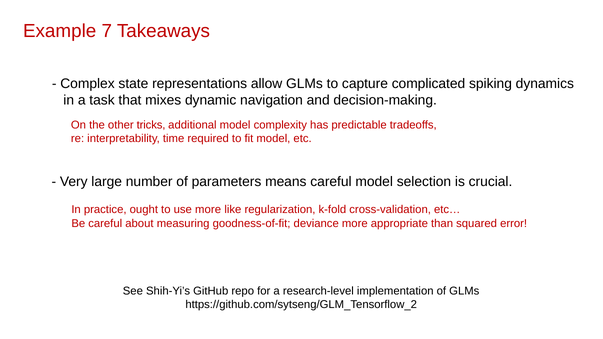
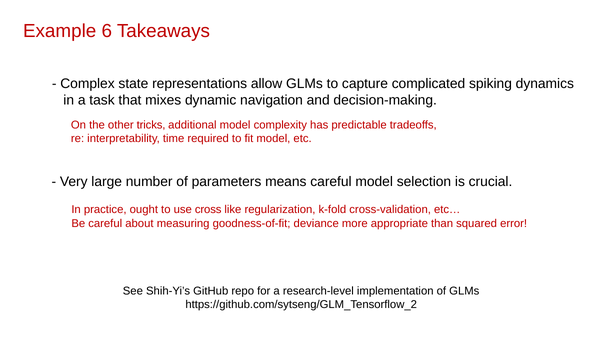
7: 7 -> 6 (107, 31)
use more: more -> cross (208, 210)
